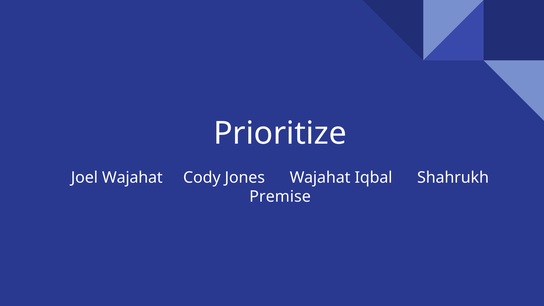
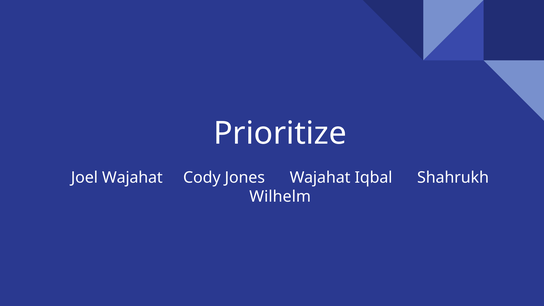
Premise: Premise -> Wilhelm (280, 197)
